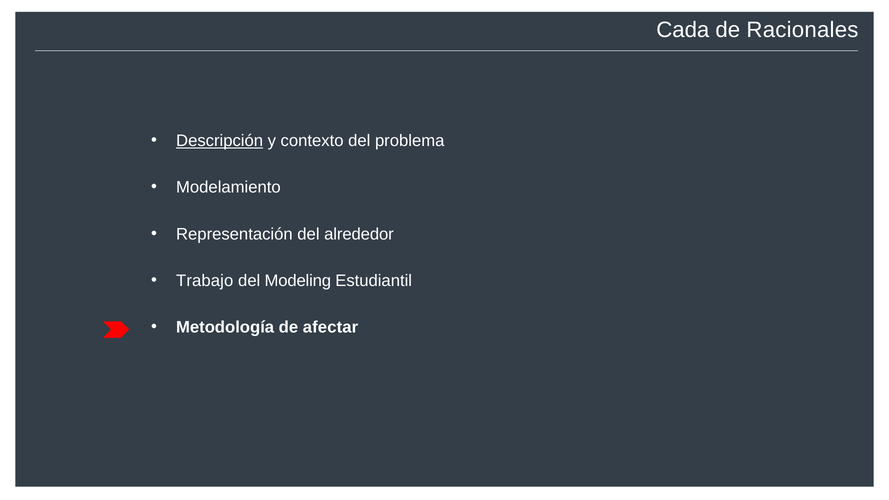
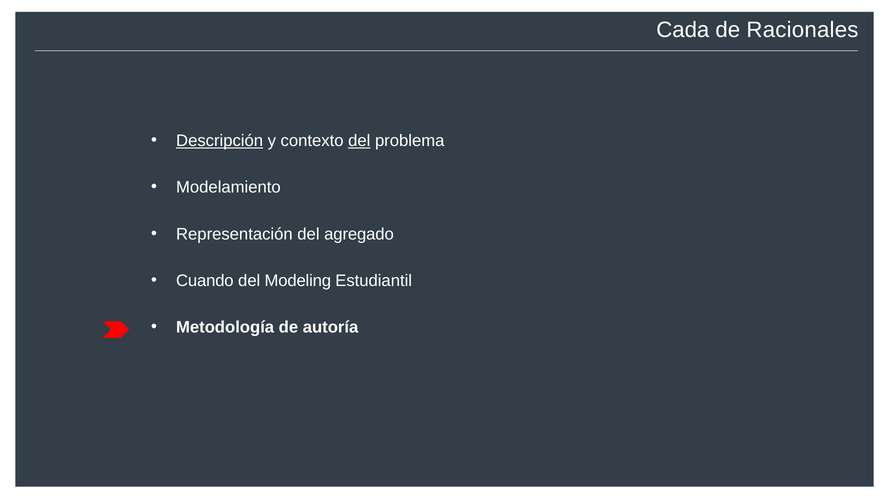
del underline: none -> present (359, 141)
alrededor: alrededor -> agregado (359, 234)
Trabajo: Trabajo -> Cuando (205, 281)
afectar: afectar -> autoría (331, 327)
